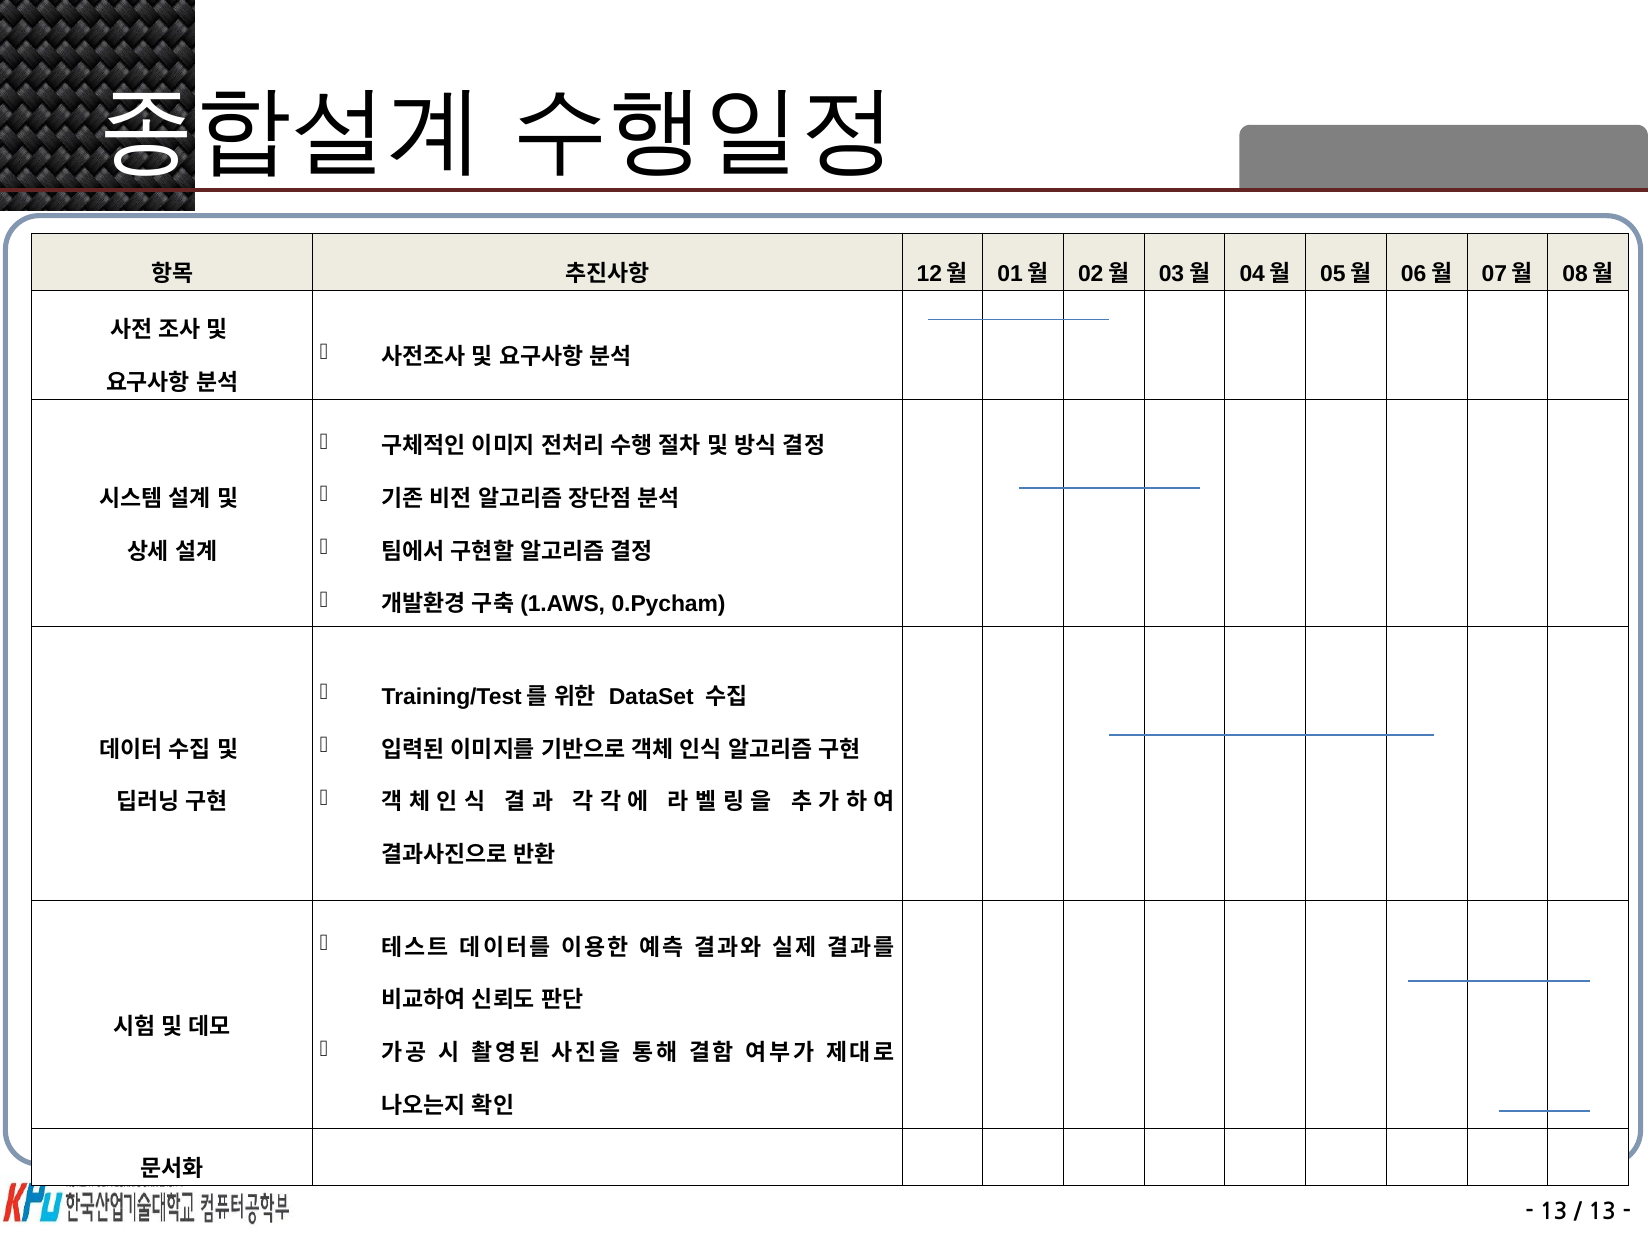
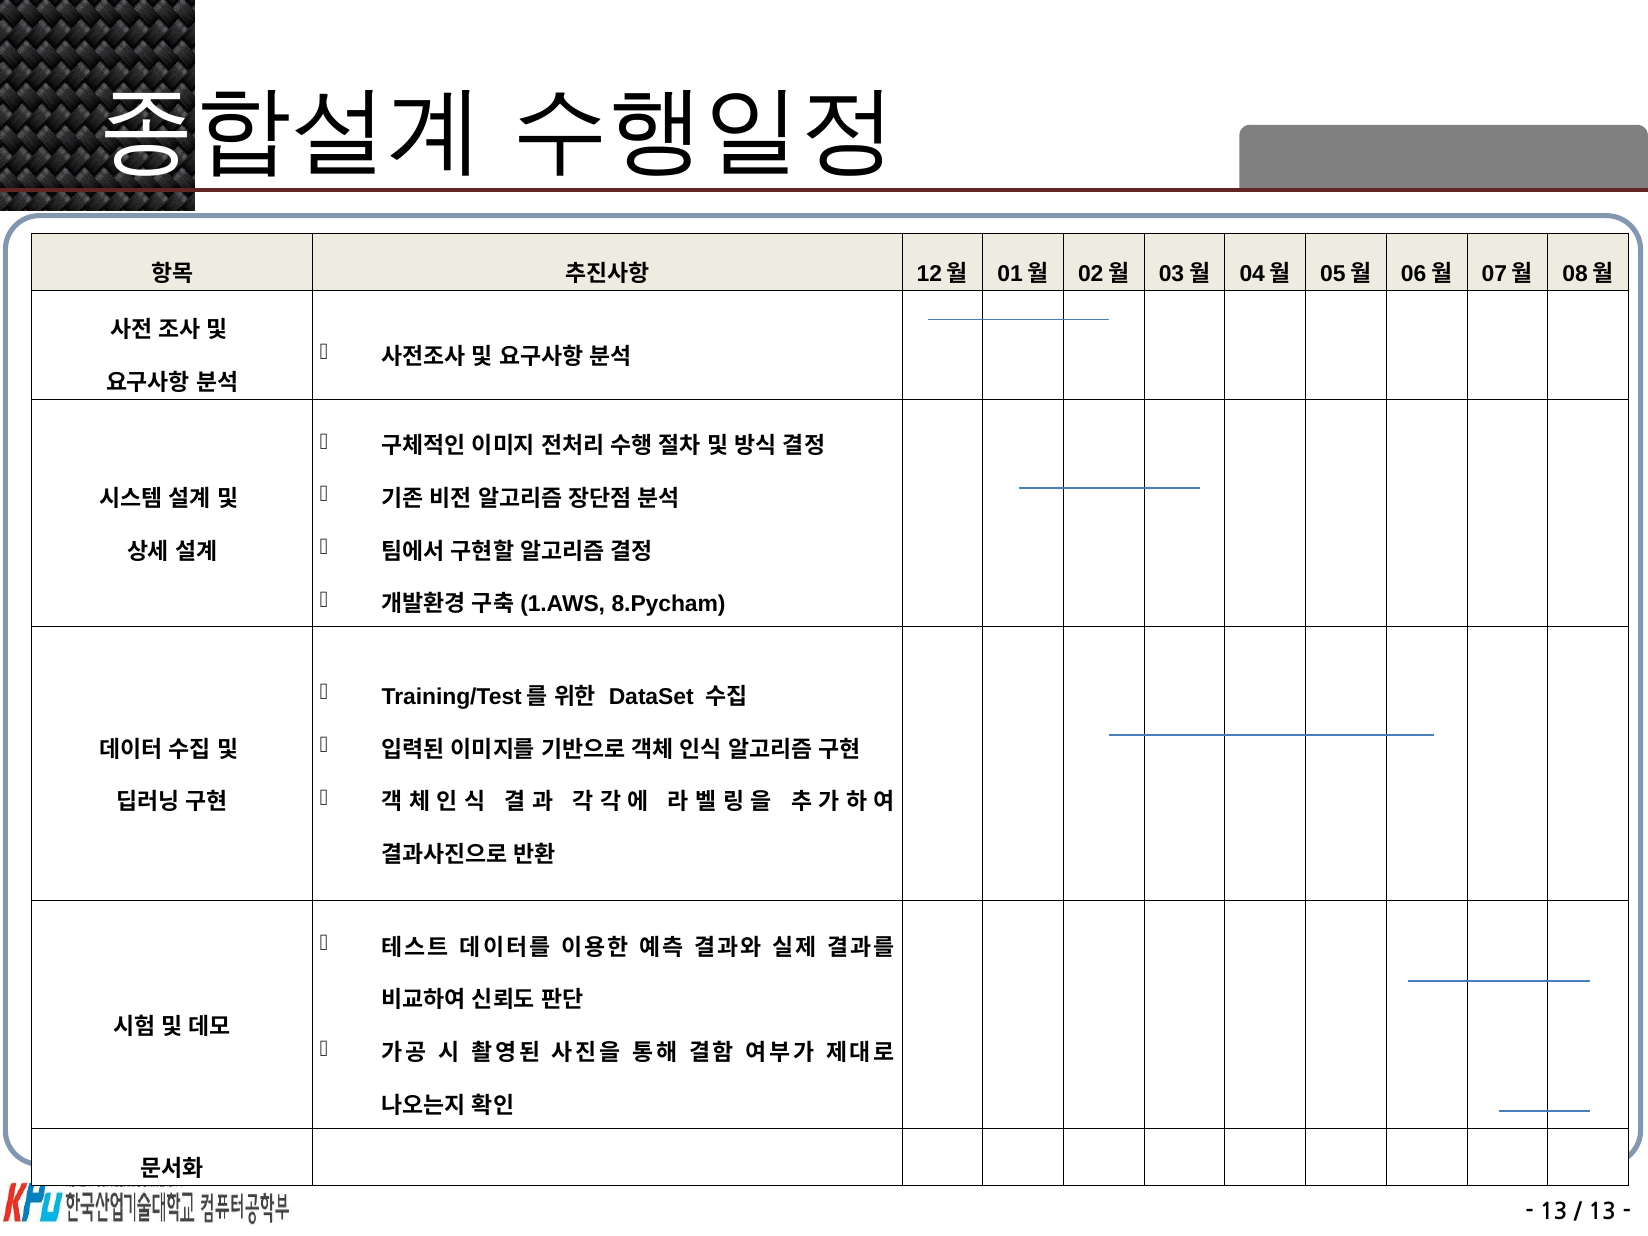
0.Pycham: 0.Pycham -> 8.Pycham (669, 604)
